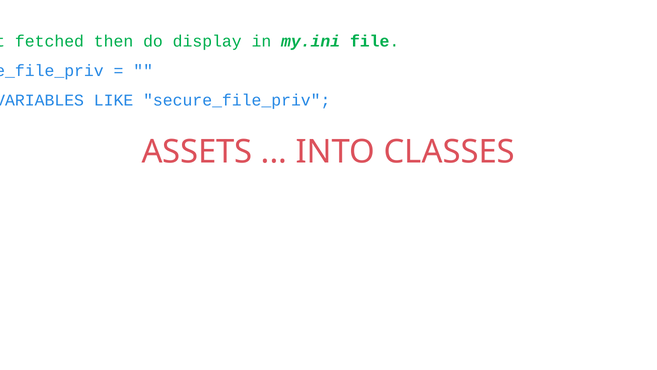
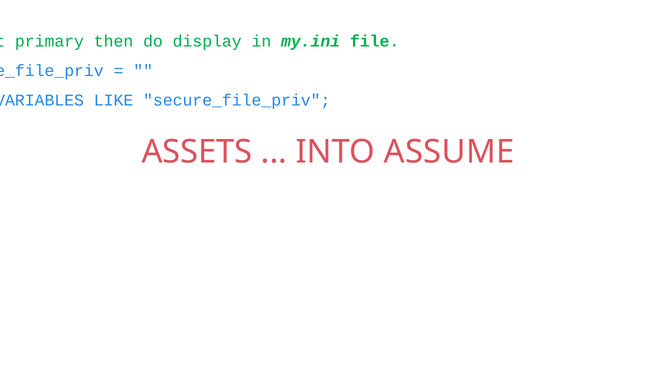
fetched: fetched -> primary (49, 41)
CLASSES: CLASSES -> ASSUME (449, 152)
